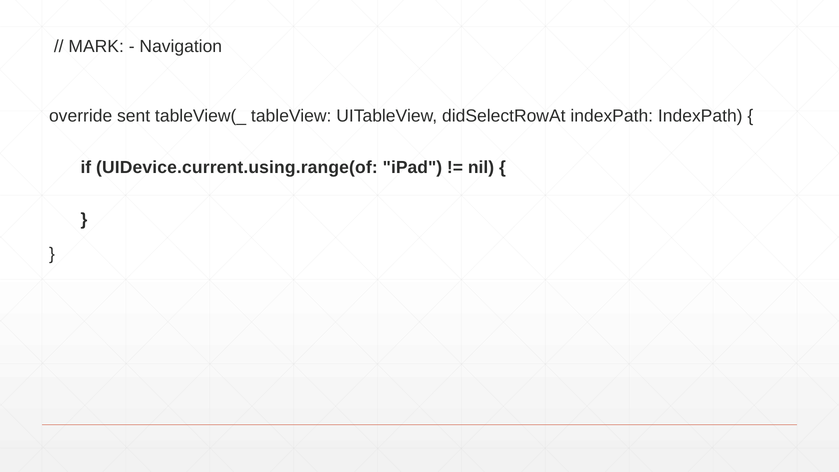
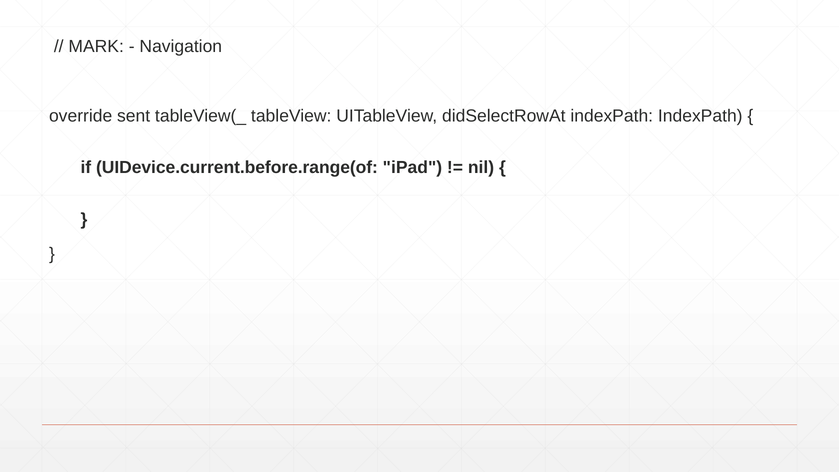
UIDevice.current.using.range(of: UIDevice.current.using.range(of -> UIDevice.current.before.range(of (237, 168)
